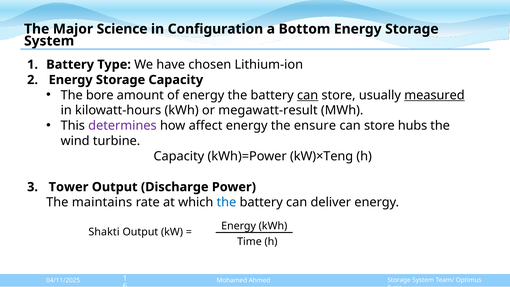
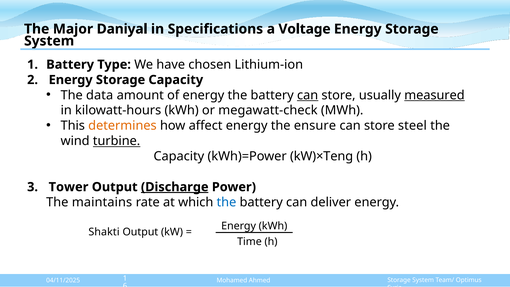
Science: Science -> Daniyal (122, 29)
Configuration: Configuration -> Specifications (215, 29)
Bottom: Bottom -> Voltage (305, 29)
bore: bore -> data (100, 95)
megawatt-result: megawatt-result -> megawatt-check (268, 110)
determines colour: purple -> orange (122, 126)
hubs: hubs -> steel (412, 126)
turbine underline: none -> present (117, 141)
Discharge underline: none -> present (175, 187)
